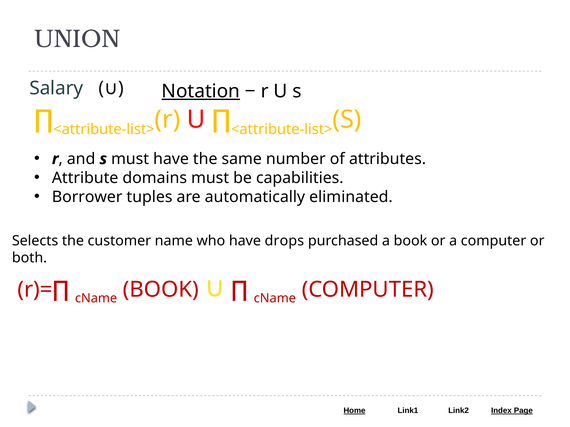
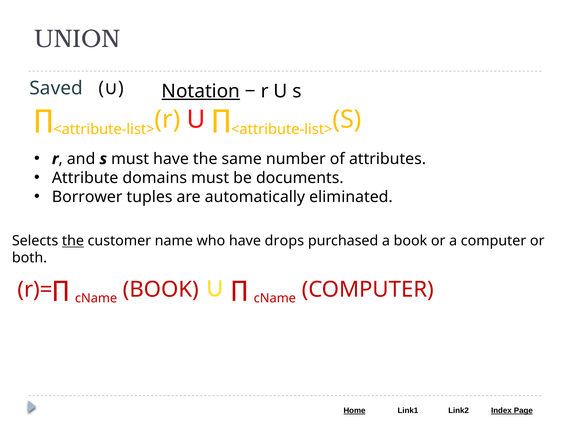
Salary: Salary -> Saved (56, 88)
capabilities: capabilities -> documents (300, 178)
the underline: none -> present (73, 241)
